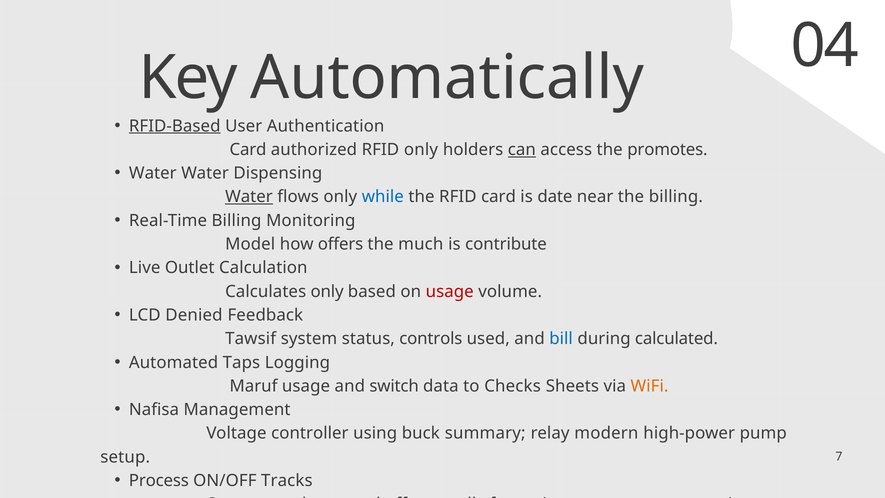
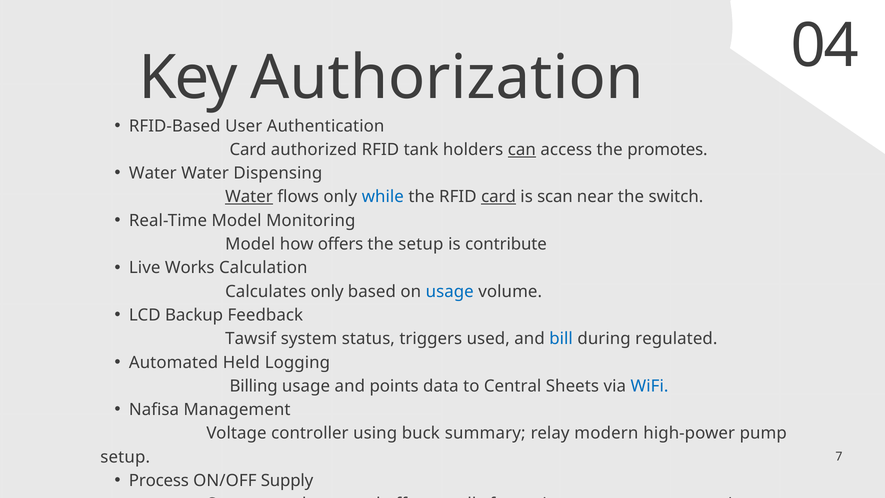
Automatically: Automatically -> Authorization (447, 78)
RFID-Based underline: present -> none (175, 126)
RFID only: only -> tank (421, 150)
card underline: none -> present (499, 197)
date: date -> scan (555, 197)
the billing: billing -> switch (676, 197)
Real-Time Billing: Billing -> Model (237, 220)
the much: much -> setup (421, 244)
Outlet: Outlet -> Works (190, 268)
usage colour: red -> blue (450, 291)
Denied: Denied -> Backup (194, 315)
controls: controls -> triggers (431, 339)
calculated: calculated -> regulated (676, 339)
Taps: Taps -> Held (241, 362)
Maruf: Maruf -> Billing (254, 386)
switch: switch -> points (394, 386)
Checks: Checks -> Central (513, 386)
WiFi colour: orange -> blue (650, 386)
Tracks: Tracks -> Supply (287, 481)
